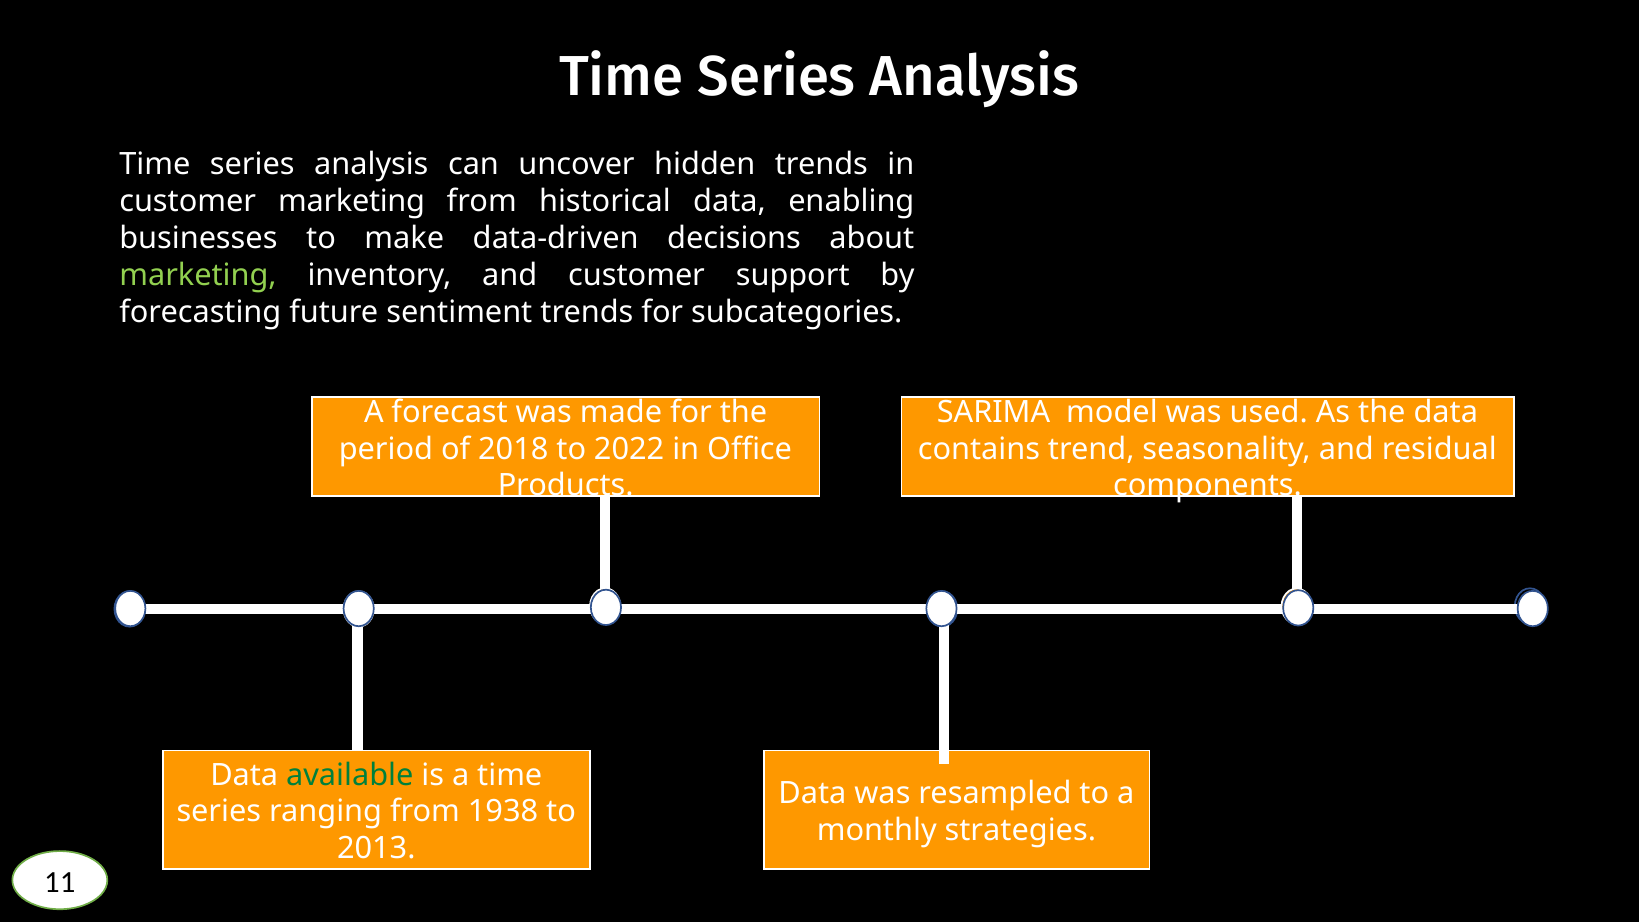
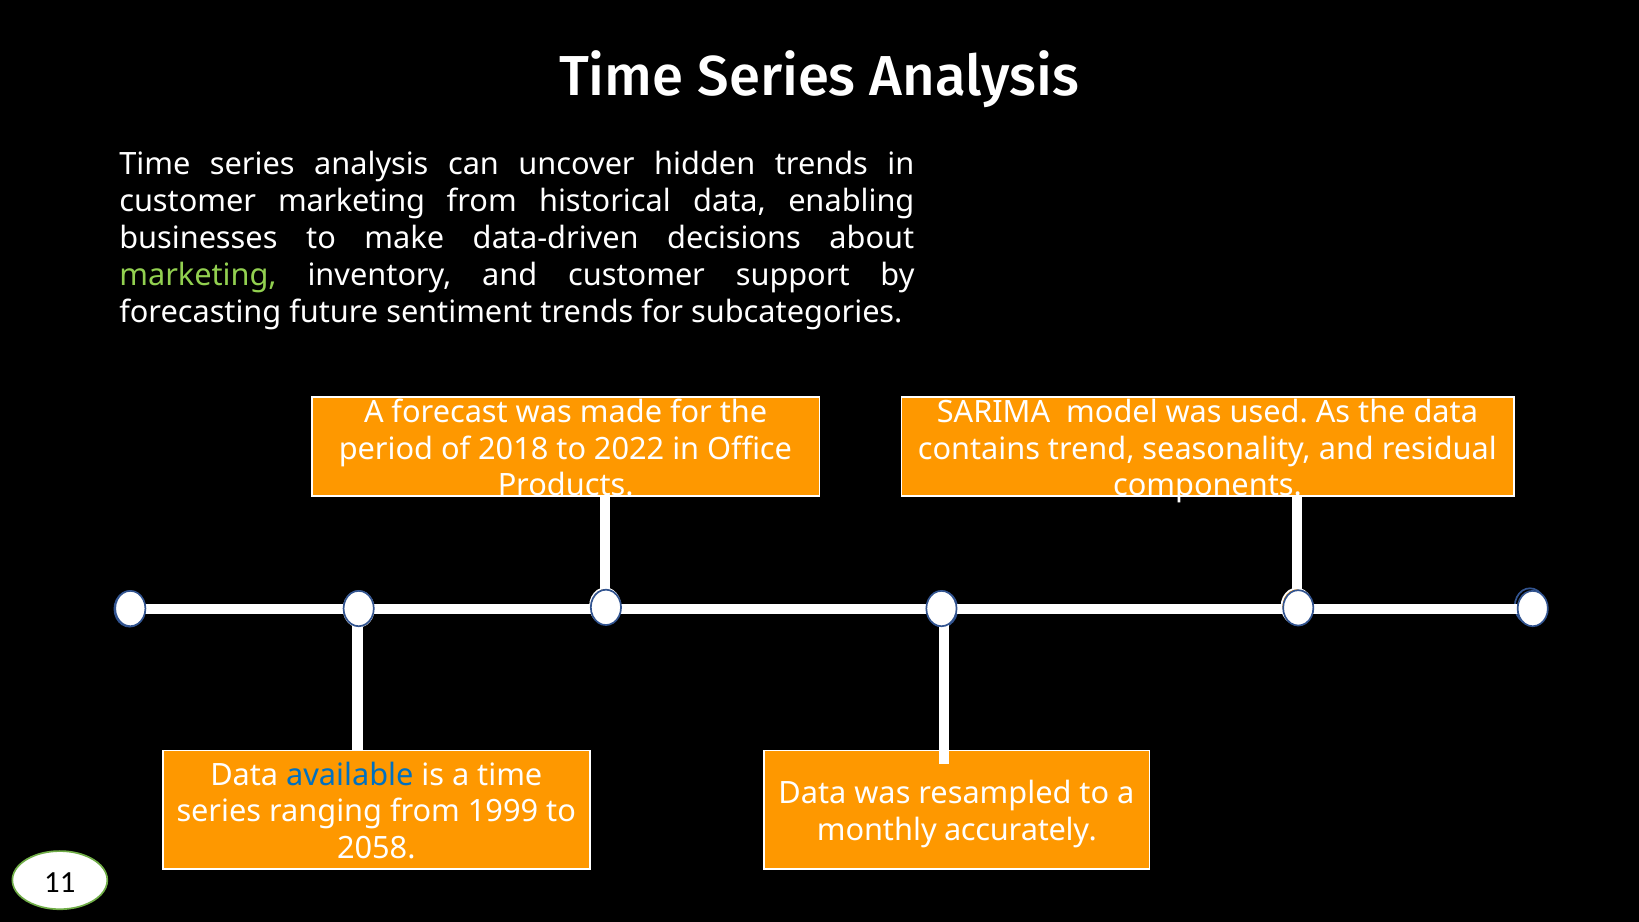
available colour: green -> blue (350, 775)
1938: 1938 -> 1999 (503, 812)
strategies: strategies -> accurately (1020, 830)
2013: 2013 -> 2058 (376, 849)
